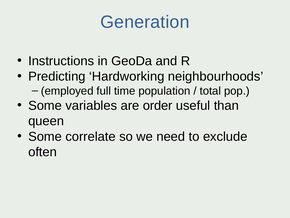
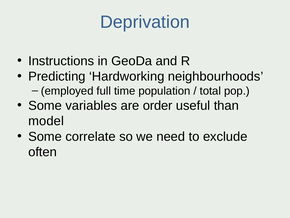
Generation: Generation -> Deprivation (145, 22)
queen: queen -> model (46, 121)
